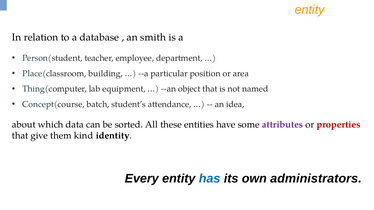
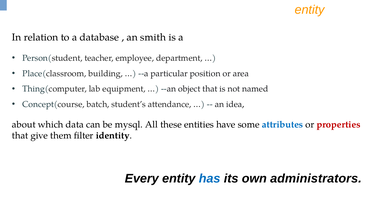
sorted: sorted -> mysql (129, 125)
attributes colour: purple -> blue (283, 125)
kind: kind -> filter (84, 136)
